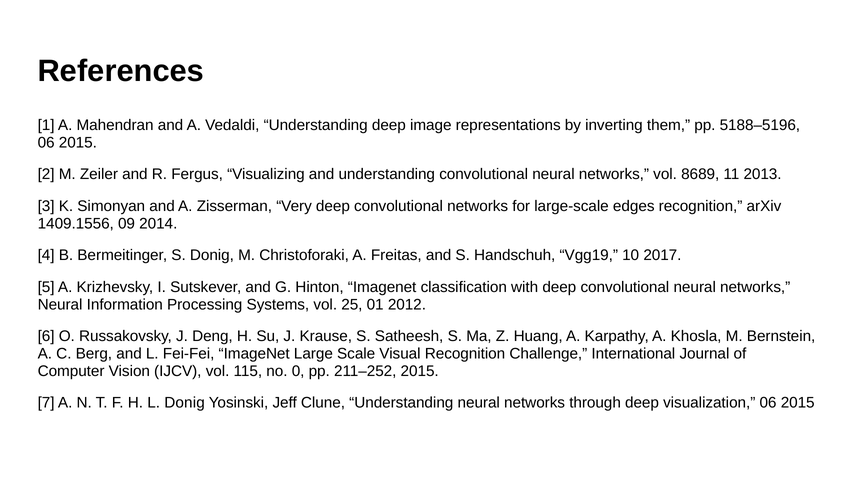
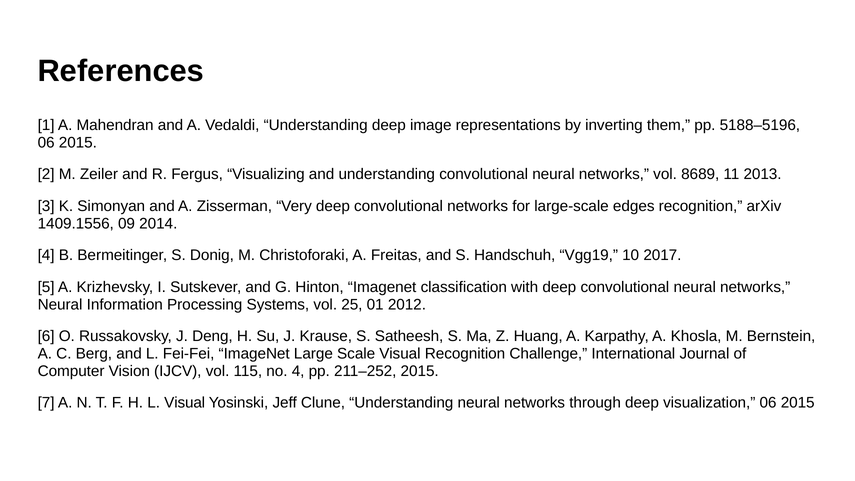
no 0: 0 -> 4 (298, 371)
L Donig: Donig -> Visual (185, 403)
